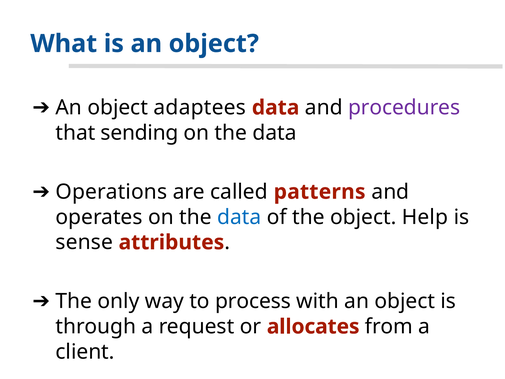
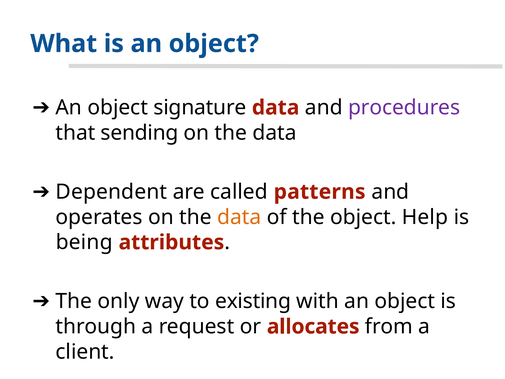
adaptees: adaptees -> signature (200, 108)
Operations: Operations -> Dependent (111, 192)
data colour: blue -> orange (239, 217)
sense: sense -> being (84, 242)
process: process -> existing (253, 301)
